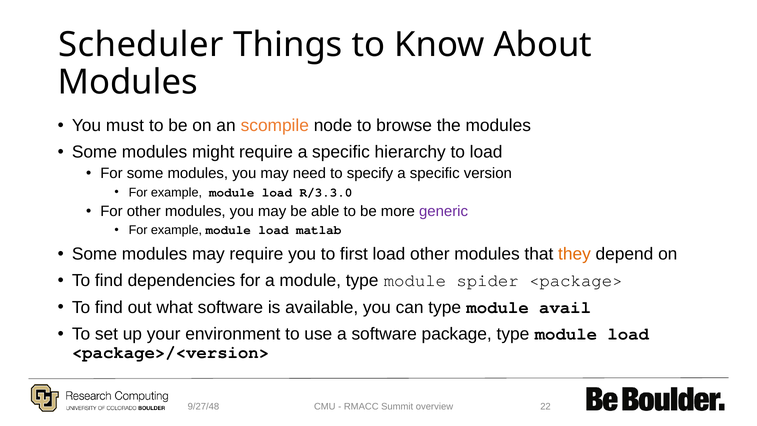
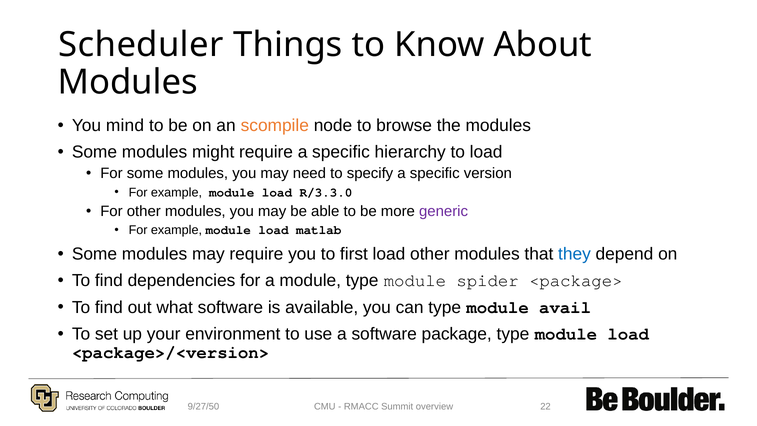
must: must -> mind (125, 125)
they colour: orange -> blue (574, 254)
9/27/48: 9/27/48 -> 9/27/50 (203, 407)
